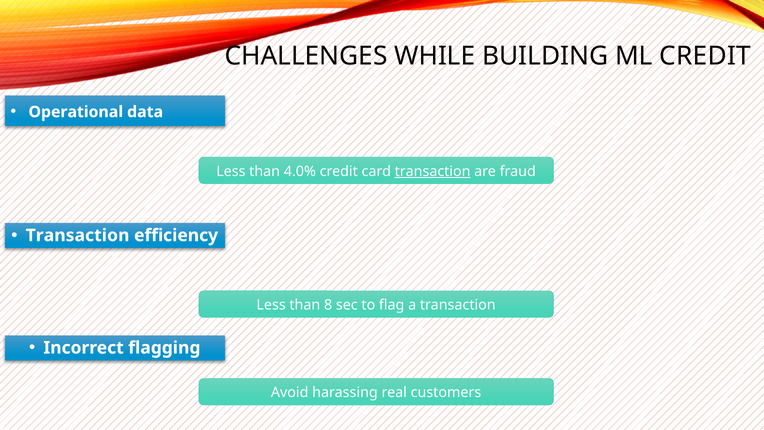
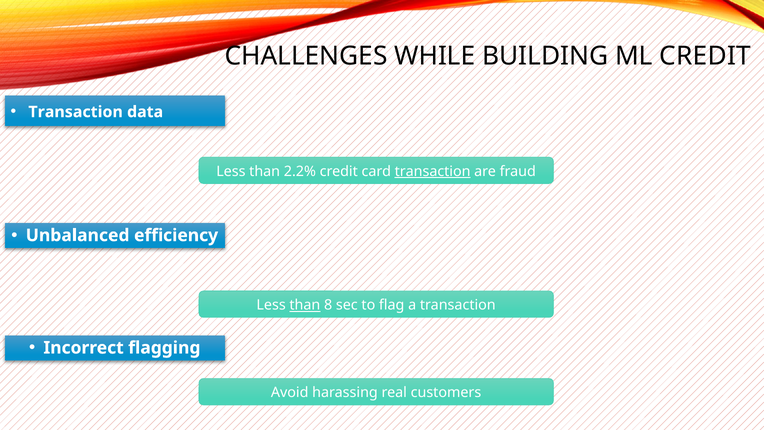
Operational: Operational -> Transaction (76, 112)
4.0%: 4.0% -> 2.2% (300, 171)
Transaction: Transaction -> Unbalanced (78, 235)
than underline: none -> present (305, 305)
